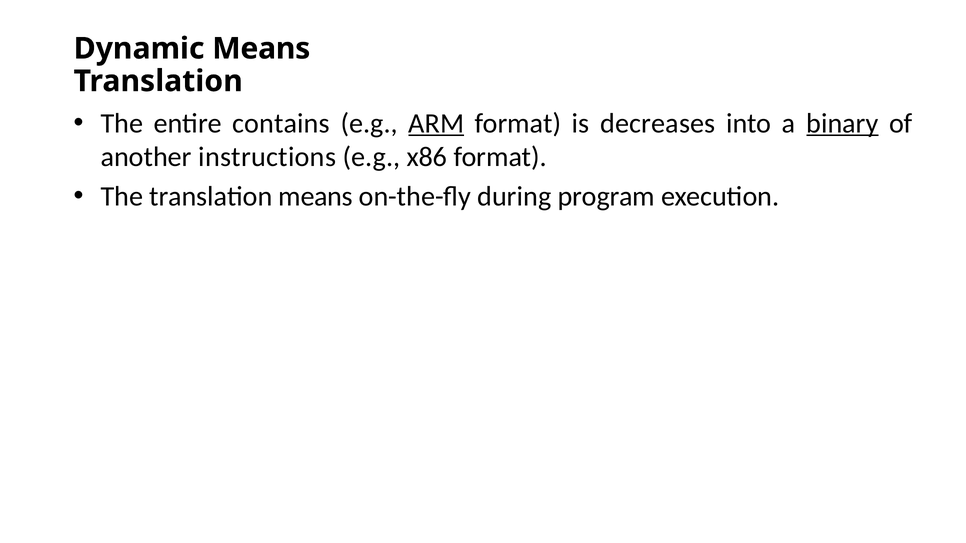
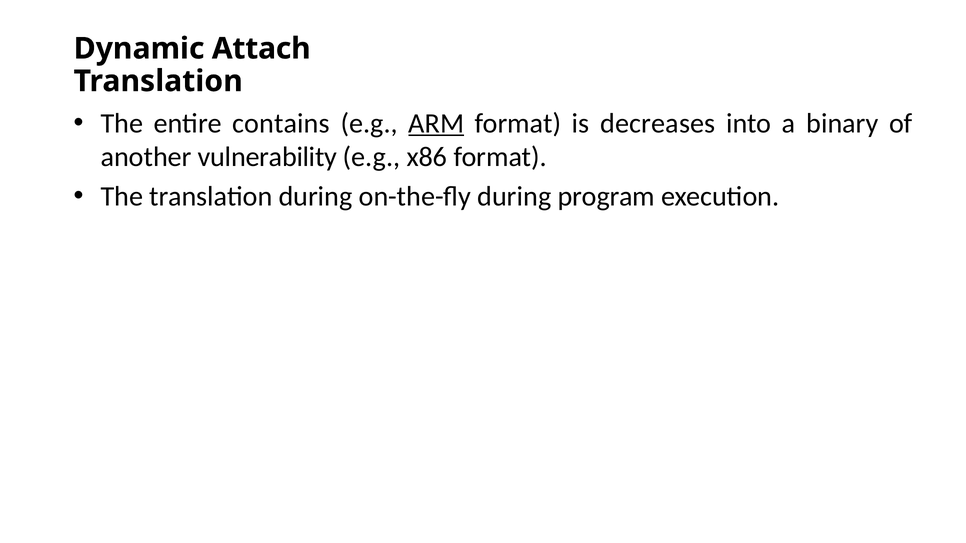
Dynamic Means: Means -> Attach (261, 49)
binary underline: present -> none (842, 123)
instructions: instructions -> vulnerability (267, 157)
translation means: means -> during (316, 197)
